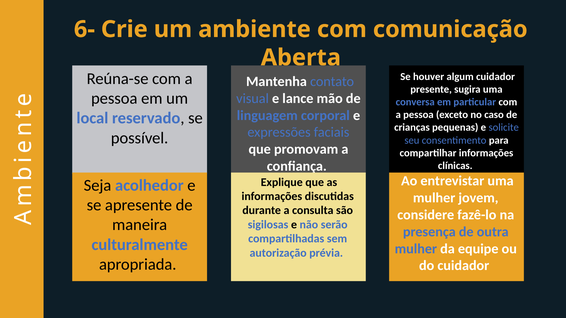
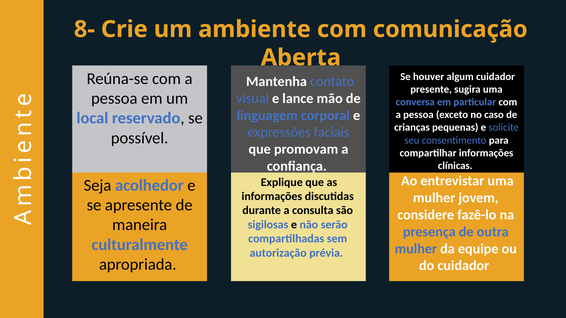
6-: 6- -> 8- (84, 29)
